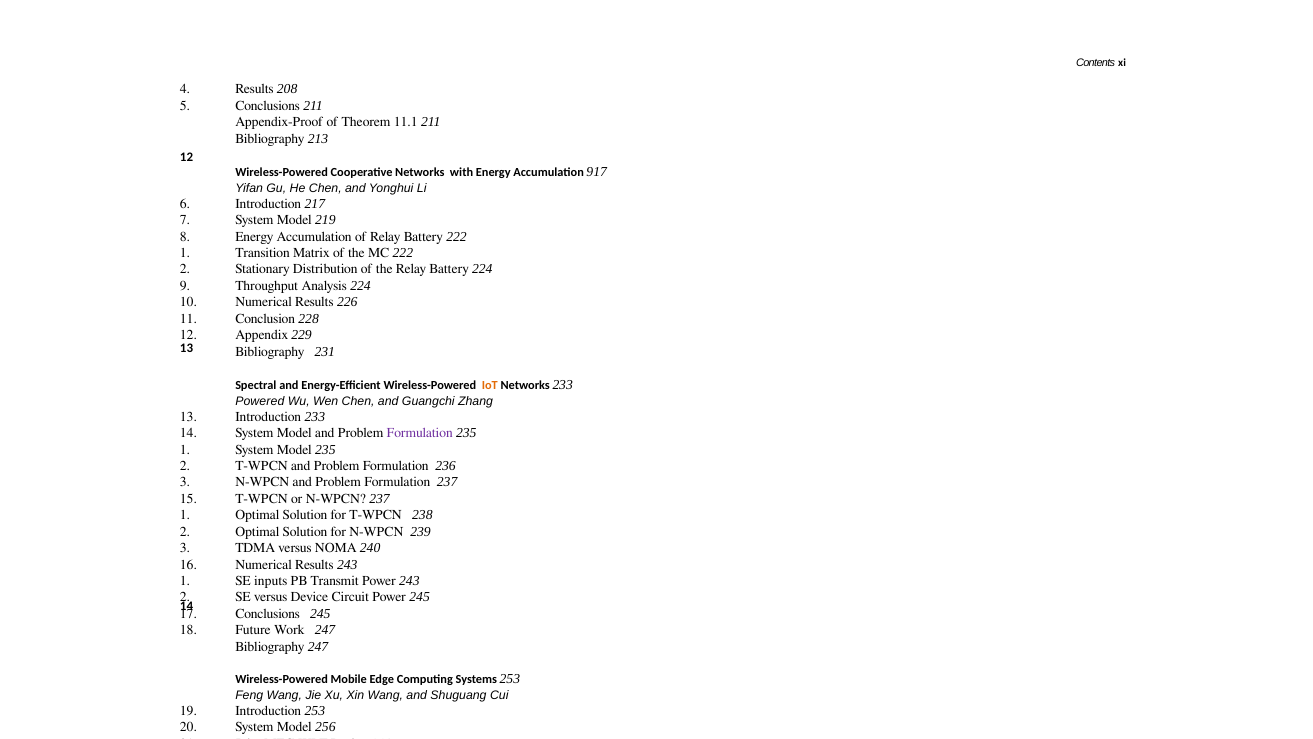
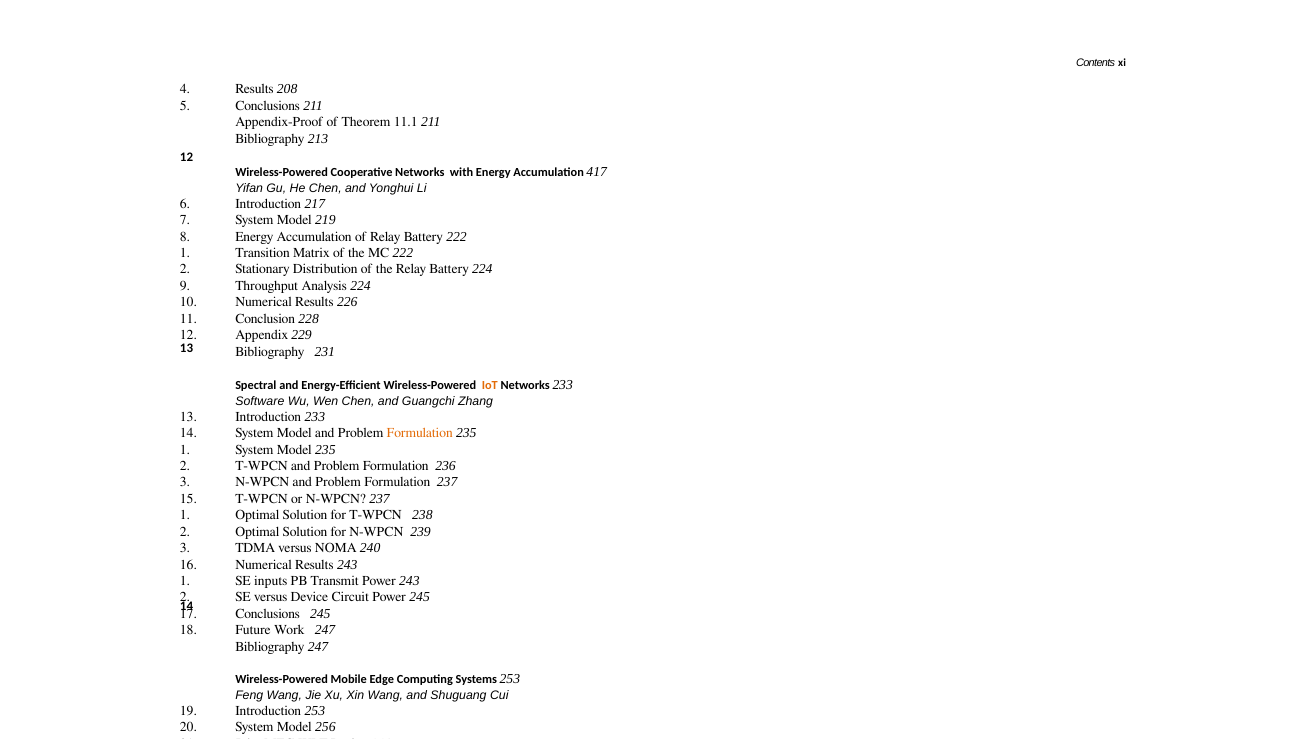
917: 917 -> 417 (597, 172)
Powered: Powered -> Software (260, 401)
Formulation colour: purple -> orange (420, 433)
